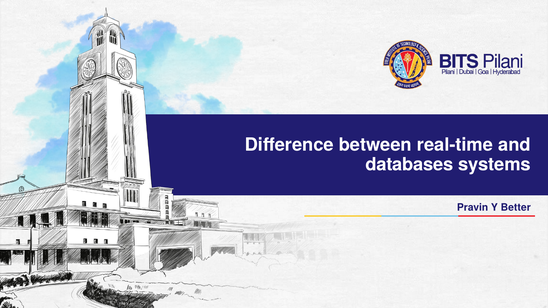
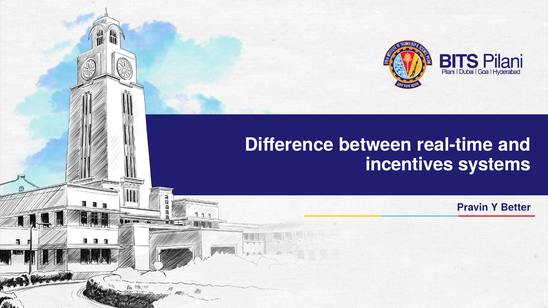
databases: databases -> incentives (409, 165)
